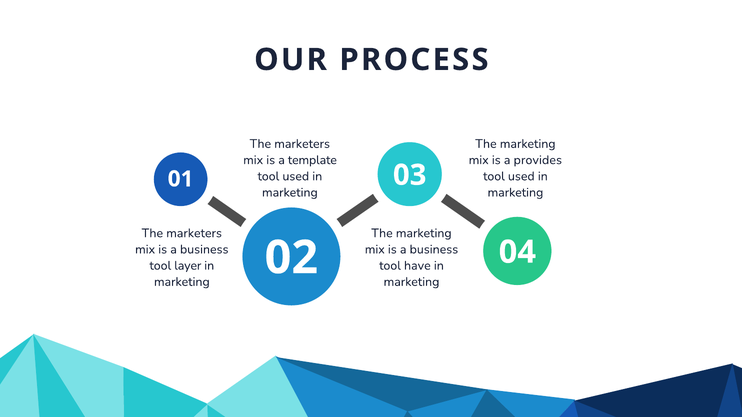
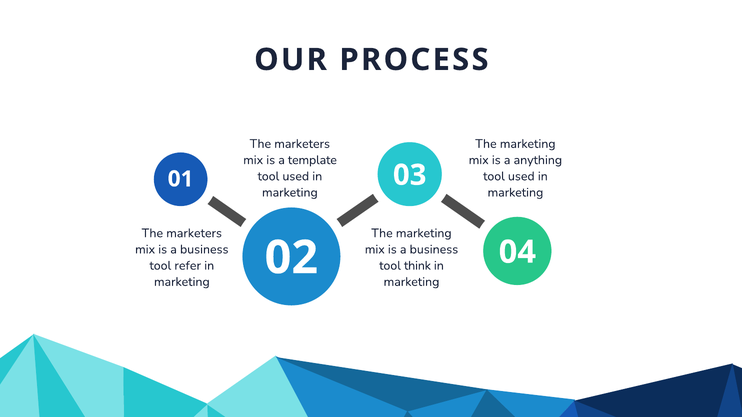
provides: provides -> anything (538, 160)
layer: layer -> refer (188, 266)
have: have -> think (417, 266)
